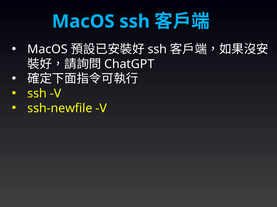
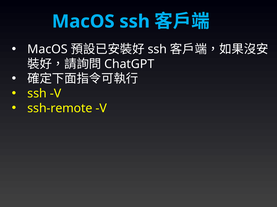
ssh-newfile: ssh-newfile -> ssh-remote (60, 109)
